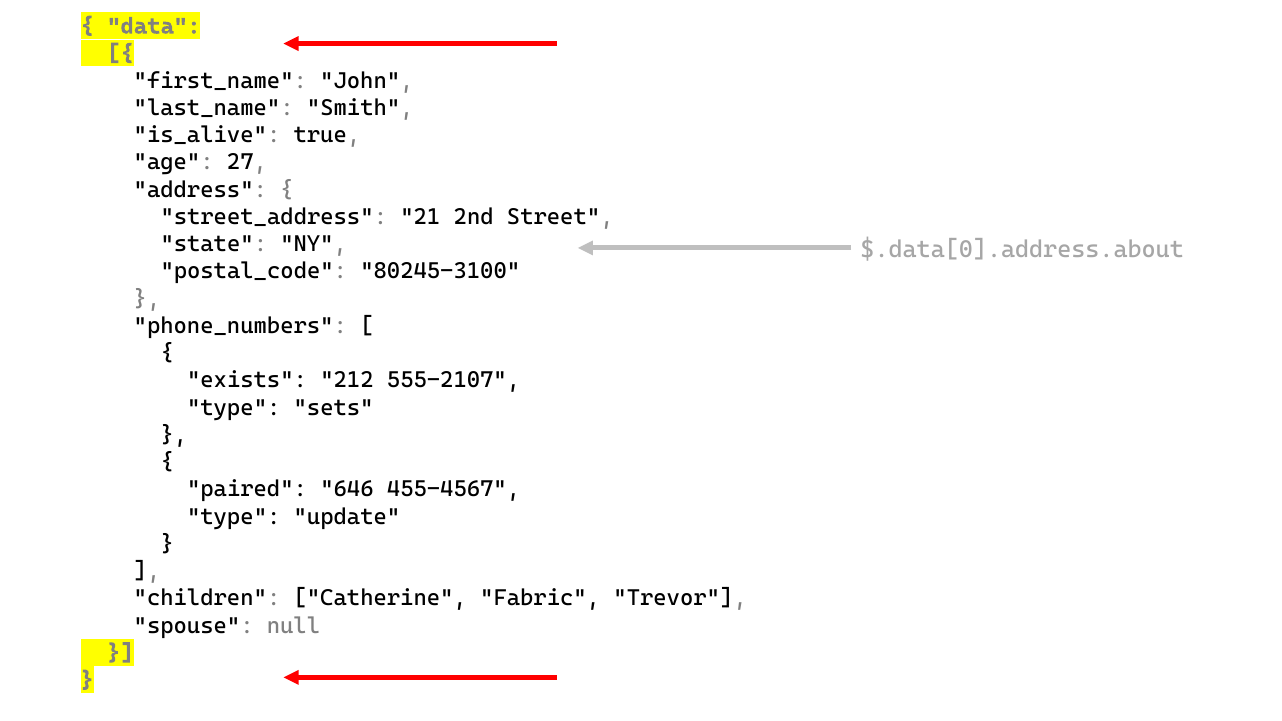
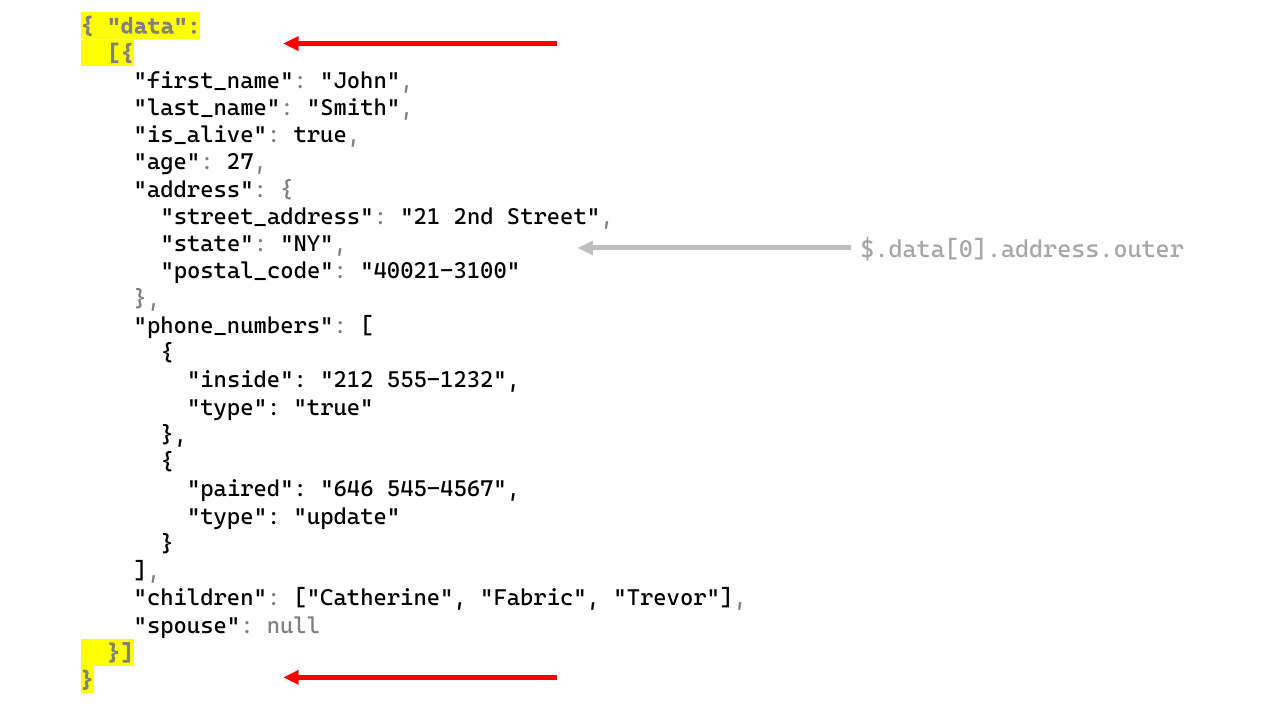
$.data[0].address.about: $.data[0].address.about -> $.data[0].address.outer (1022, 249)
80245-3100: 80245-3100 -> 40021-3100 (440, 271)
exists: exists -> inside (247, 380)
555-2107: 555-2107 -> 555-1232 (454, 380)
type sets: sets -> true (334, 408)
455-4567: 455-4567 -> 545-4567 (454, 489)
